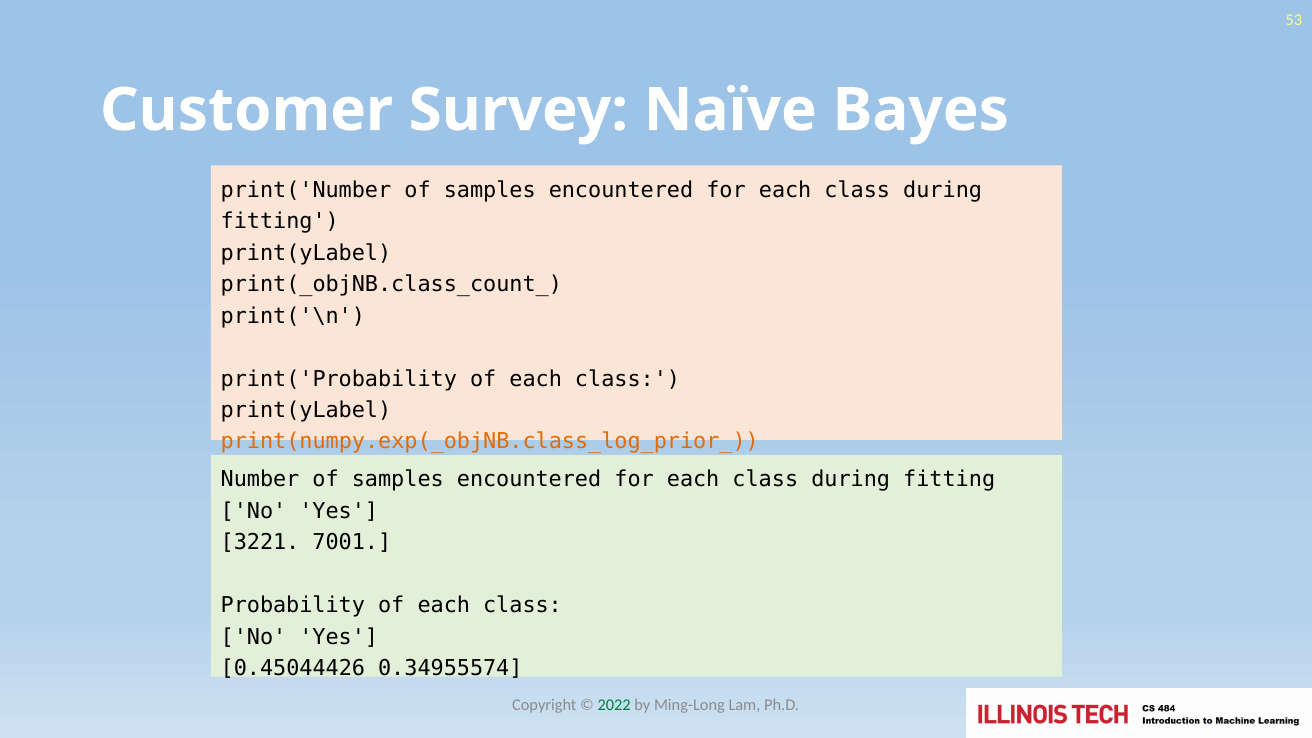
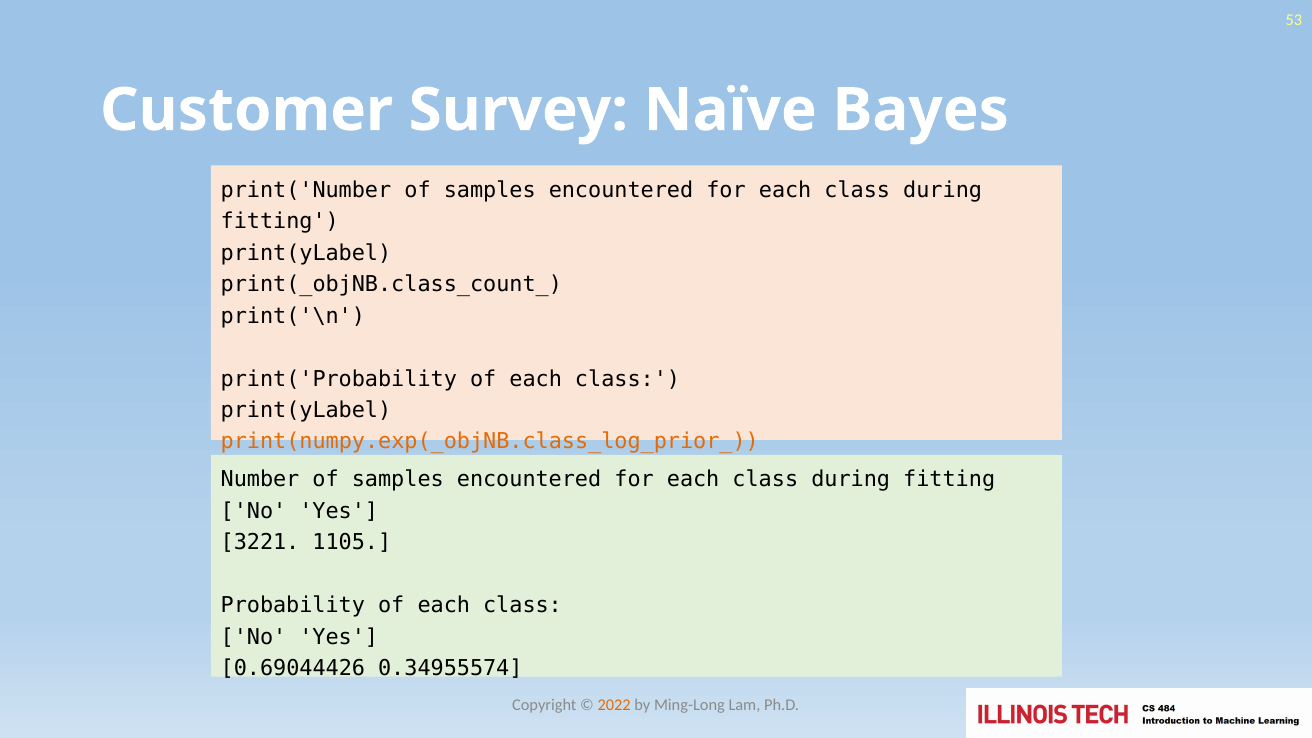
7001: 7001 -> 1105 (352, 543)
0.45044426: 0.45044426 -> 0.69044426 (293, 668)
2022 colour: green -> orange (614, 705)
